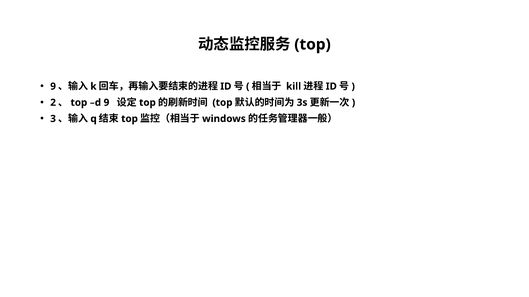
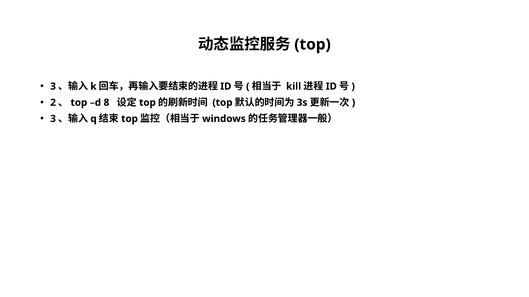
9: 9 -> 3 (53, 86)
d 9: 9 -> 8 (106, 103)
